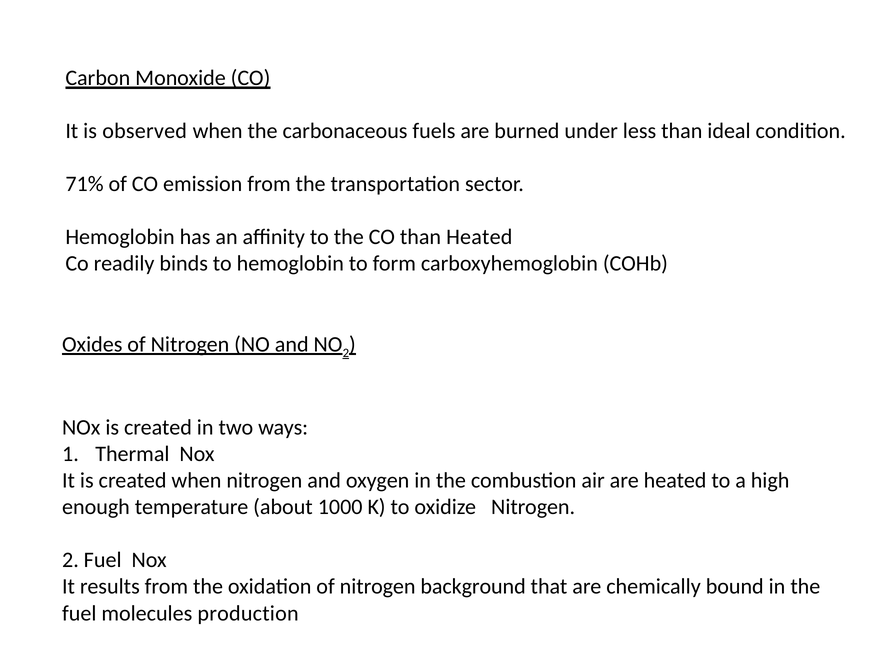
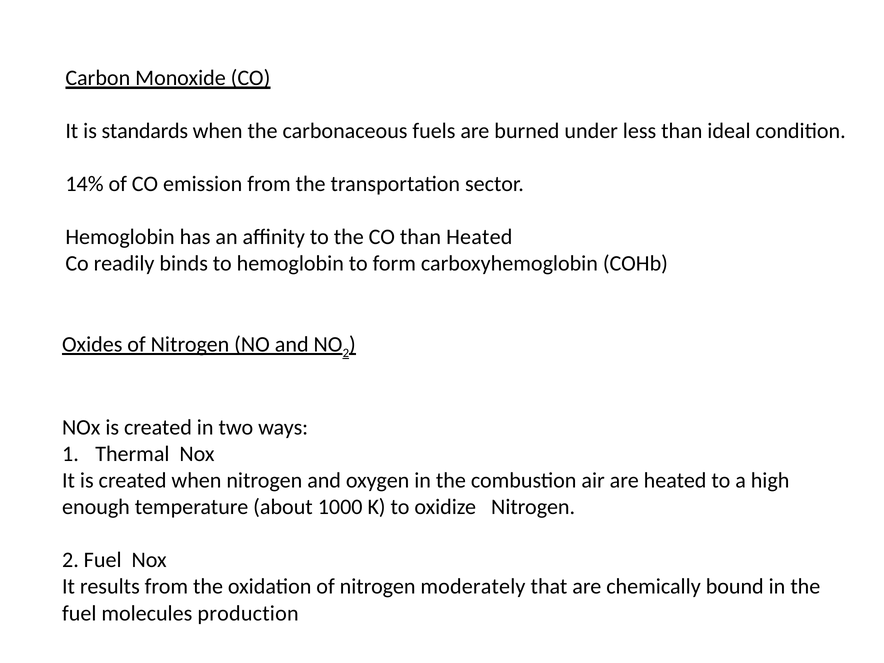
observed: observed -> standards (145, 131)
71%: 71% -> 14% (84, 184)
background: background -> moderately (473, 587)
